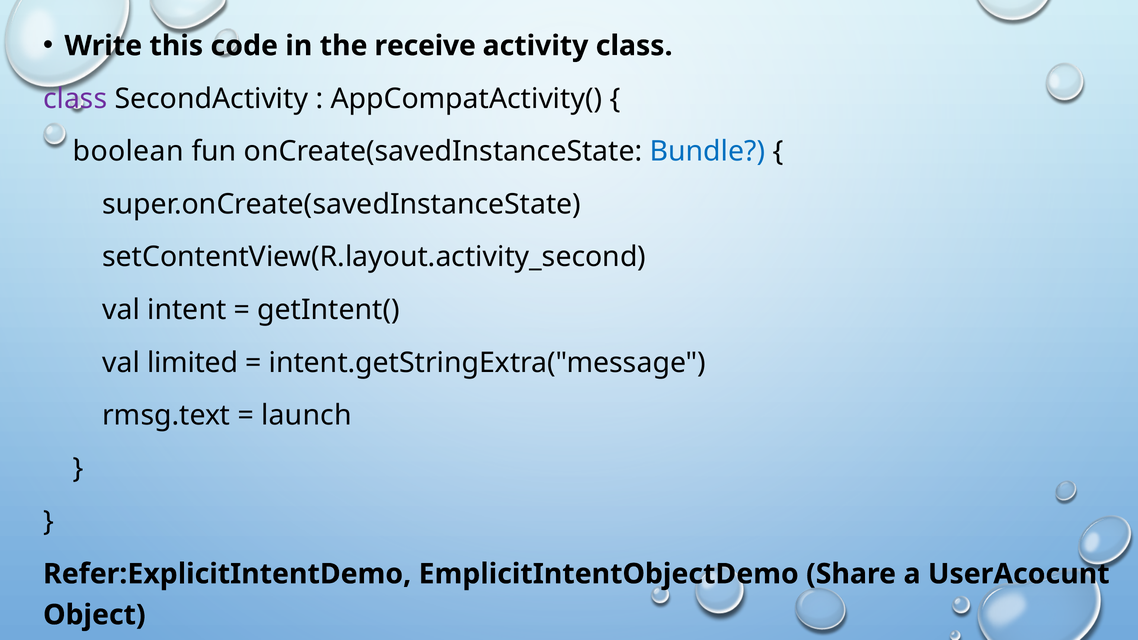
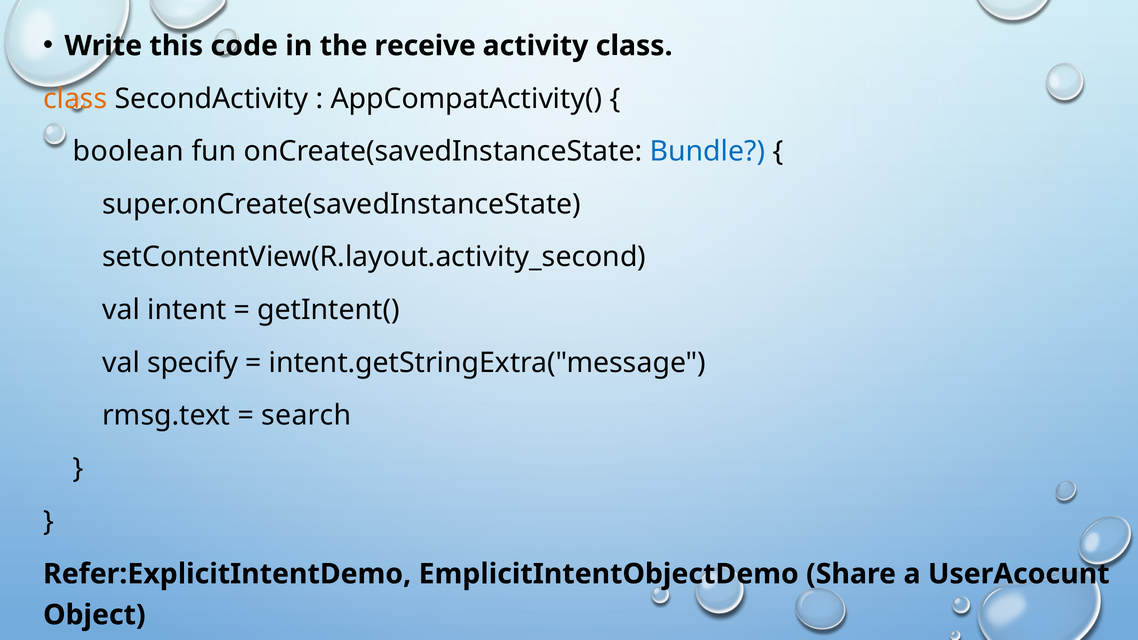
class colour: purple -> orange (75, 99)
limited: limited -> specify (193, 363)
launch: launch -> search (306, 416)
